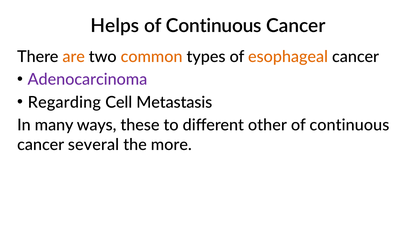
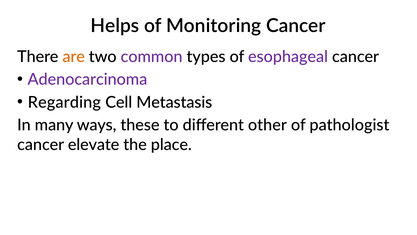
Continuous: Continuous -> Monitoring (214, 26)
common colour: orange -> purple (152, 57)
esophageal colour: orange -> purple (288, 57)
continuous: continuous -> pathologist (349, 125)
several: several -> elevate (94, 144)
more: more -> place (171, 144)
